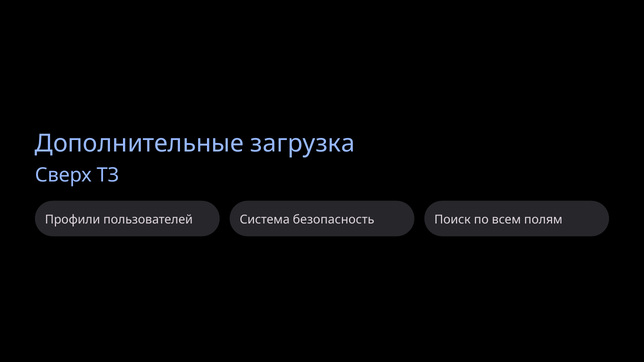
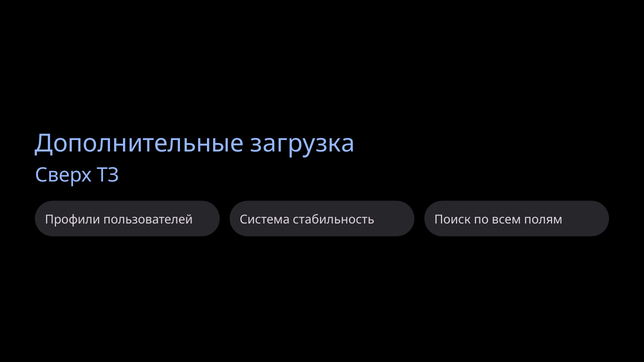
безопасность: безопасность -> стабильность (334, 220)
